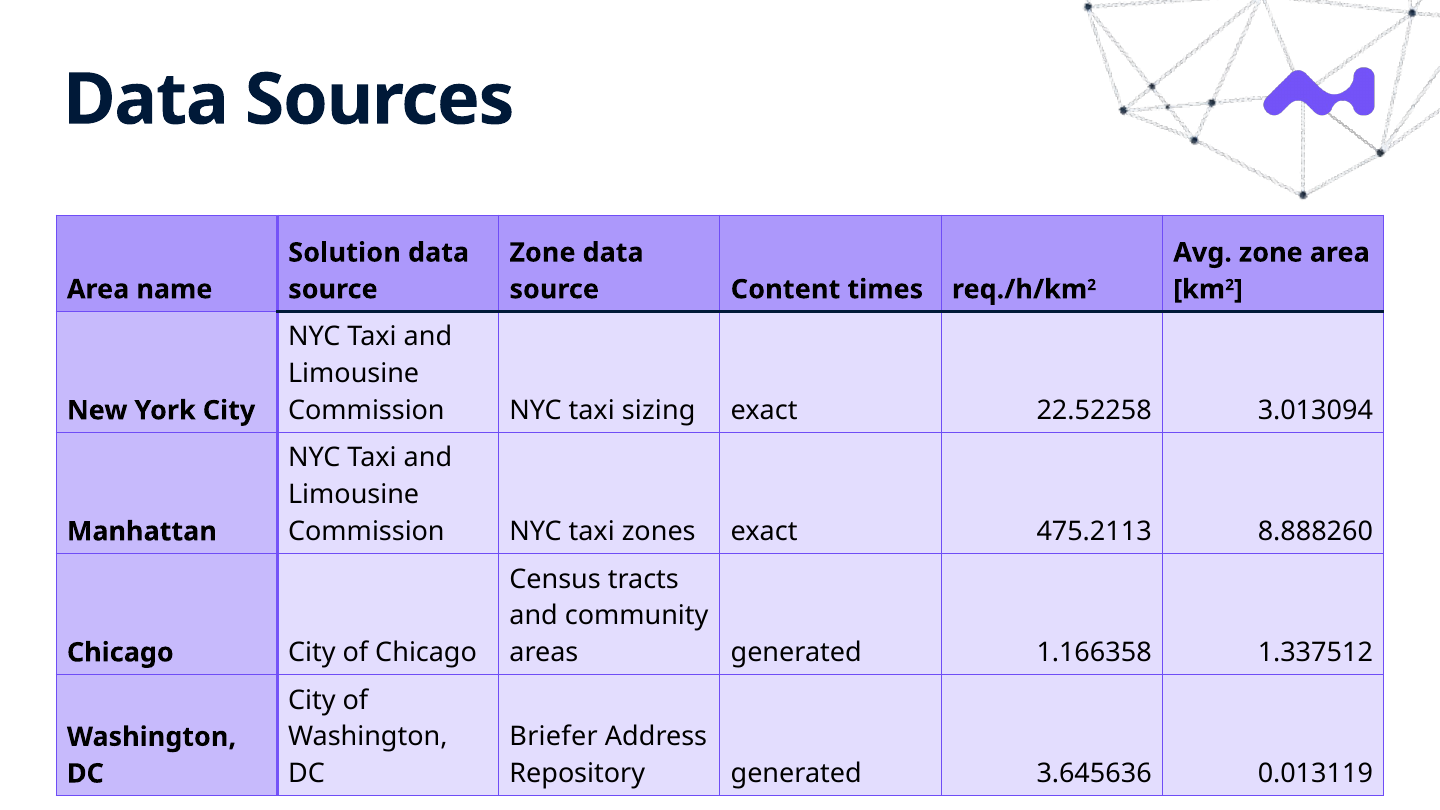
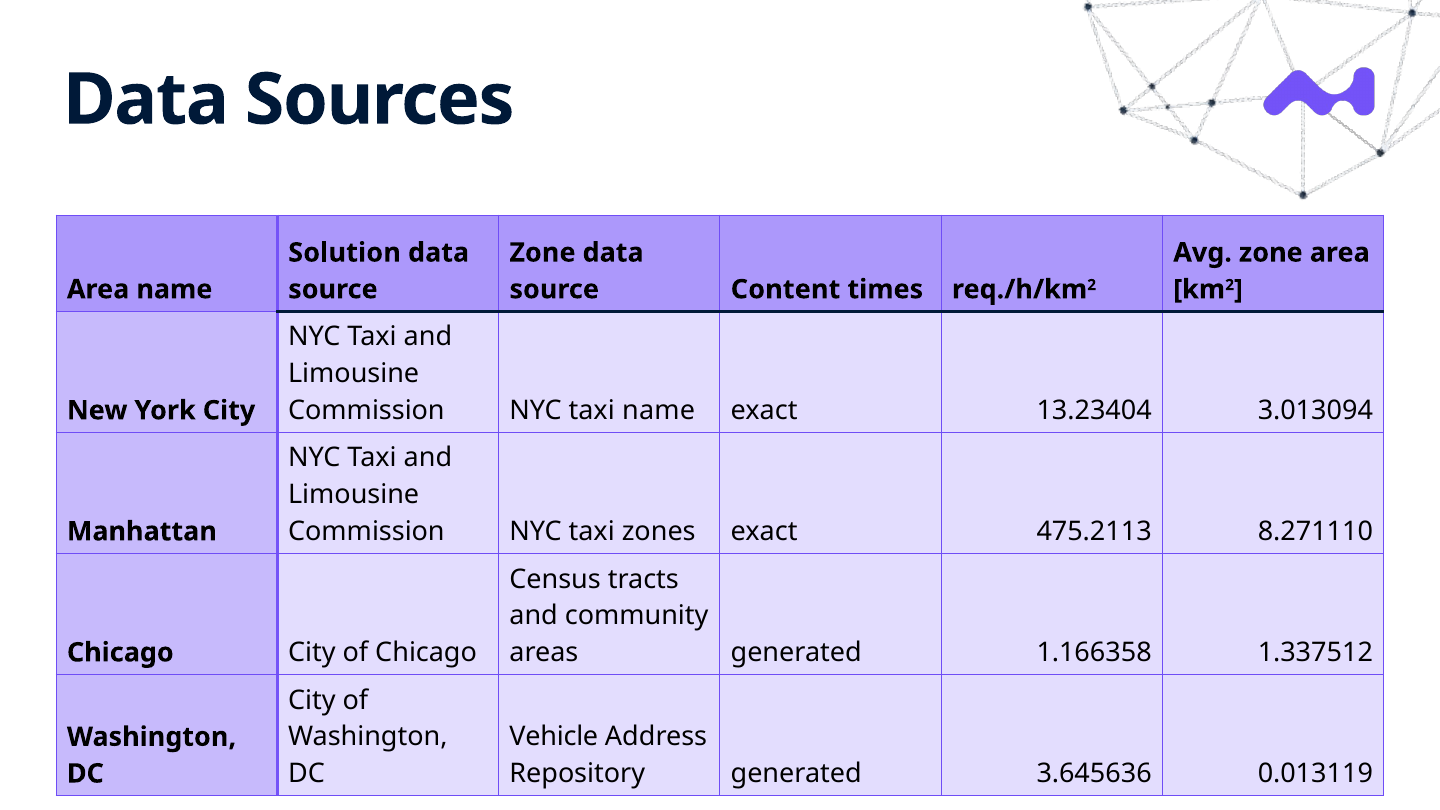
taxi sizing: sizing -> name (659, 410)
22.52258: 22.52258 -> 13.23404 (1094, 410)
8.888260: 8.888260 -> 8.271110 (1315, 532)
Briefer: Briefer -> Vehicle (554, 737)
